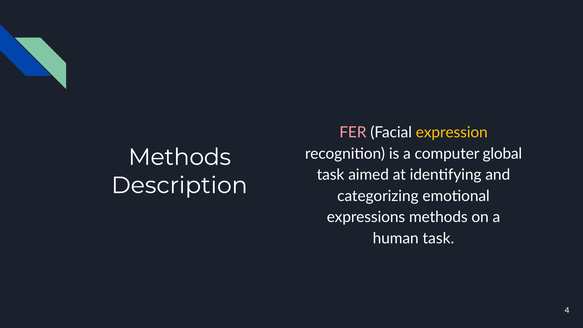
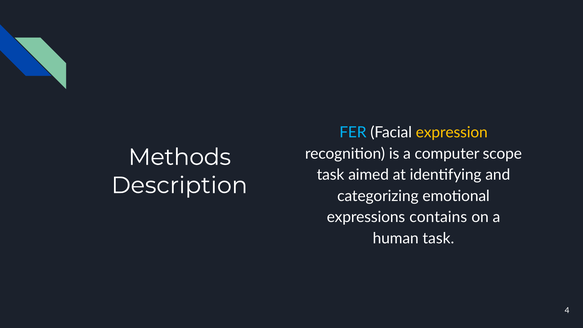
FER colour: pink -> light blue (353, 132)
global: global -> scope (502, 154)
expressions methods: methods -> contains (438, 217)
